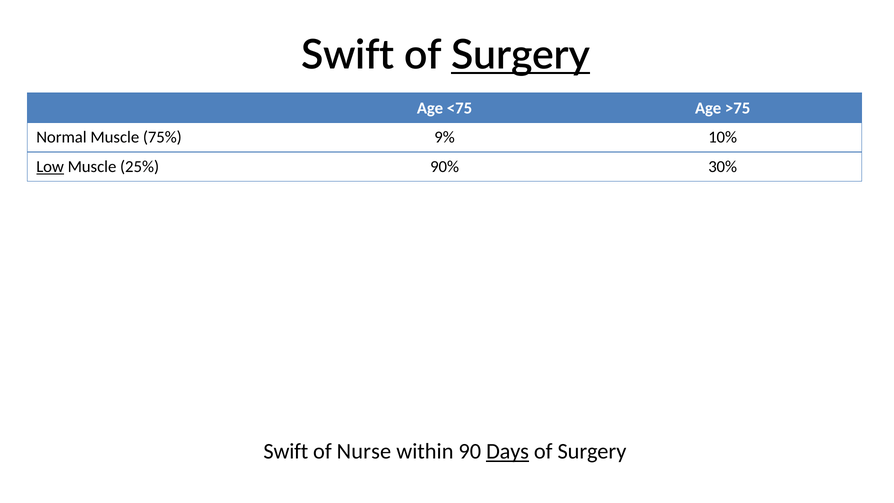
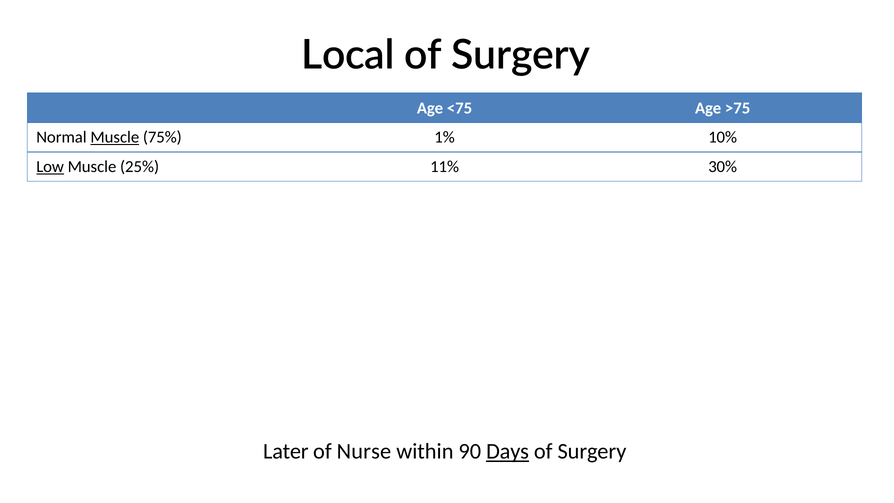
Swift: Swift -> Local (348, 55)
Surgery underline: present -> none (521, 55)
Muscle underline: none -> present (115, 137)
9%: 9% -> 1% (445, 137)
90%: 90% -> 11% (445, 167)
Swift: Swift -> Later (286, 451)
